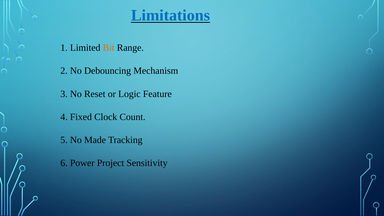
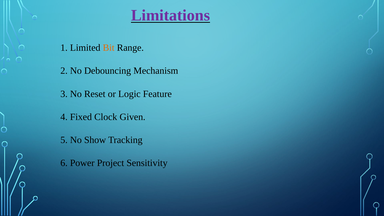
Limitations colour: blue -> purple (171, 15)
Count: Count -> Given (133, 117)
Made: Made -> Show (95, 140)
